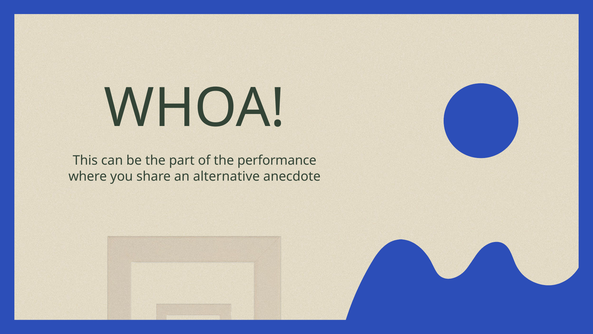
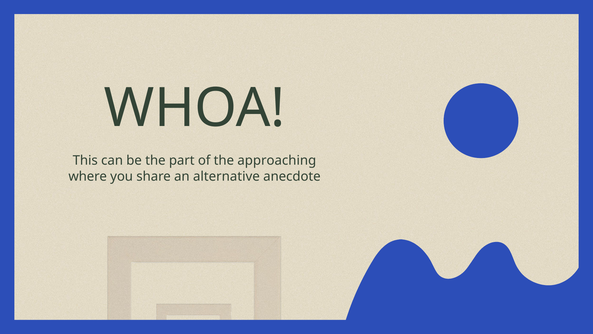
performance: performance -> approaching (277, 160)
